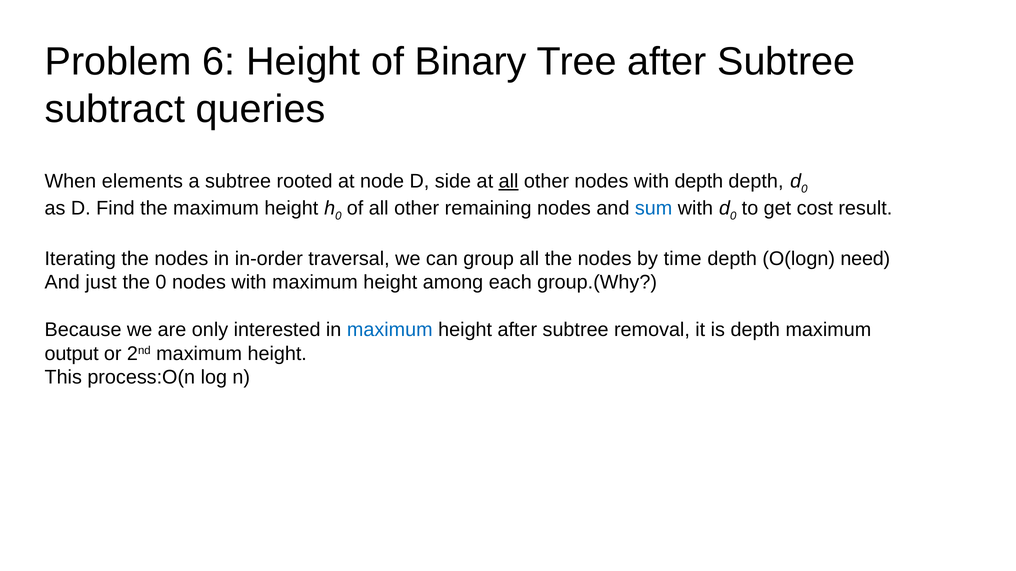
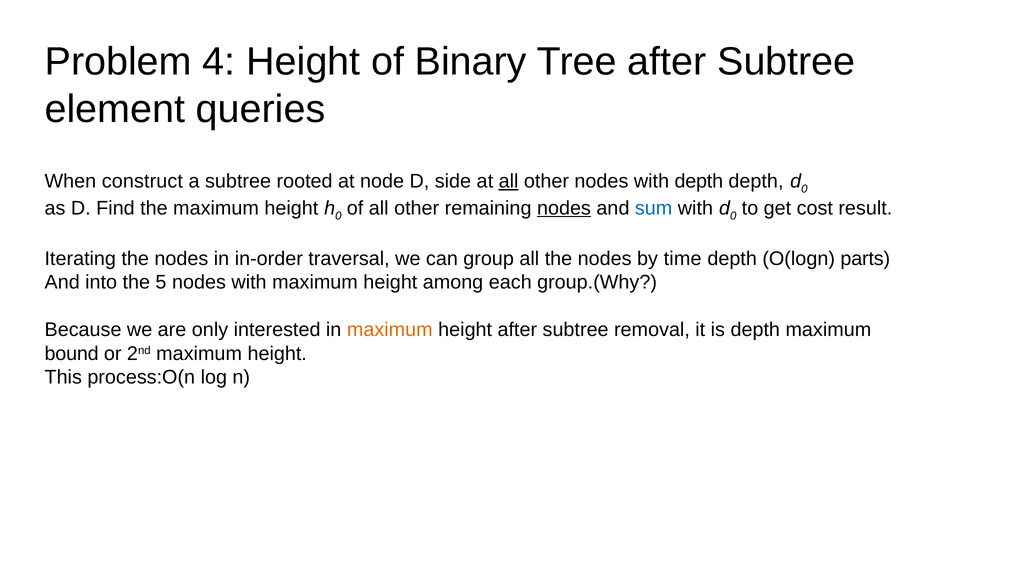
6: 6 -> 4 (219, 62)
subtract: subtract -> element (115, 109)
elements: elements -> construct (142, 181)
nodes underline: none -> present (564, 208)
need: need -> parts (865, 259)
just: just -> into (101, 283)
the 0: 0 -> 5 (161, 283)
maximum colour: blue -> orange (390, 330)
output: output -> bound (72, 354)
